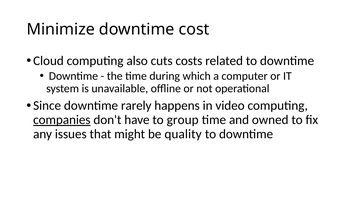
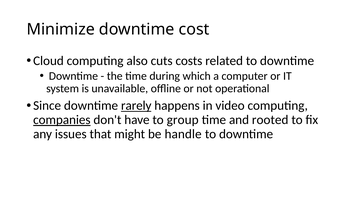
rarely underline: none -> present (136, 105)
owned: owned -> rooted (270, 119)
quality: quality -> handle (183, 134)
